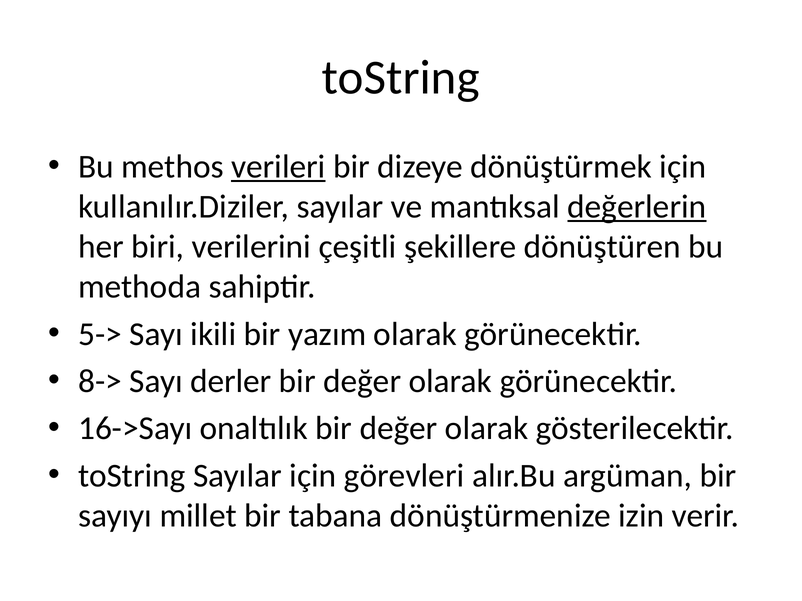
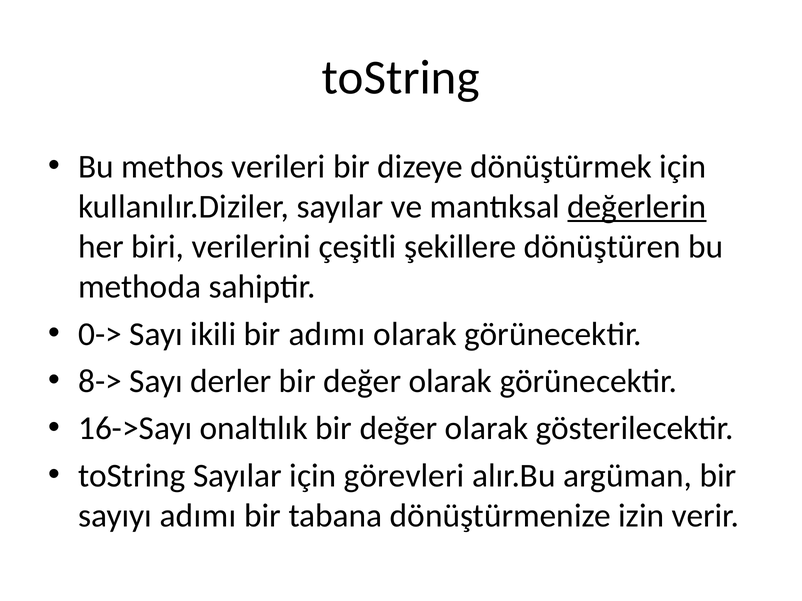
verileri underline: present -> none (278, 167)
5->: 5-> -> 0-> (100, 334)
bir yazım: yazım -> adımı (327, 334)
sayıyı millet: millet -> adımı (198, 516)
